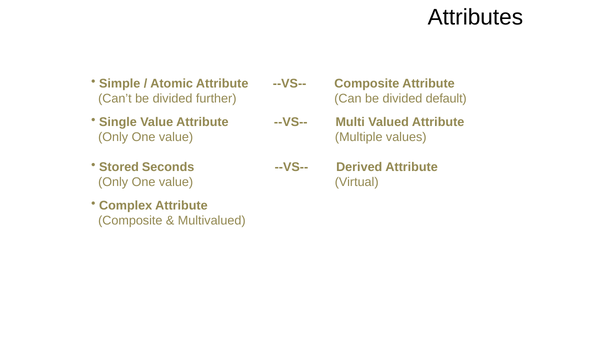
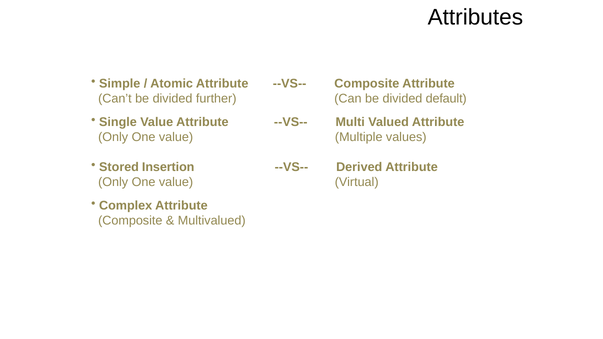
Seconds: Seconds -> Insertion (168, 167)
